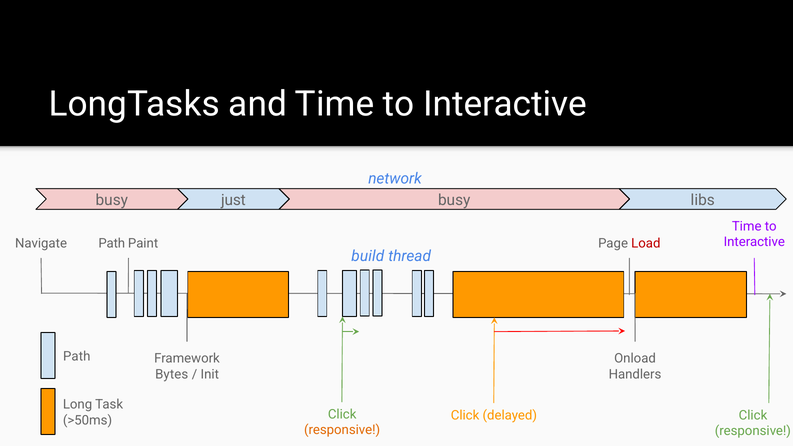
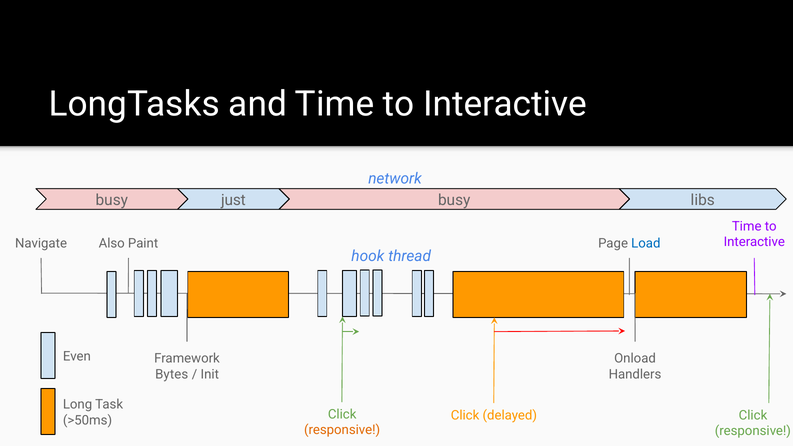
Navigate Path: Path -> Also (112, 243)
Load colour: red -> blue (646, 243)
build: build -> hook (368, 256)
Path: Path -> Even (77, 357)
